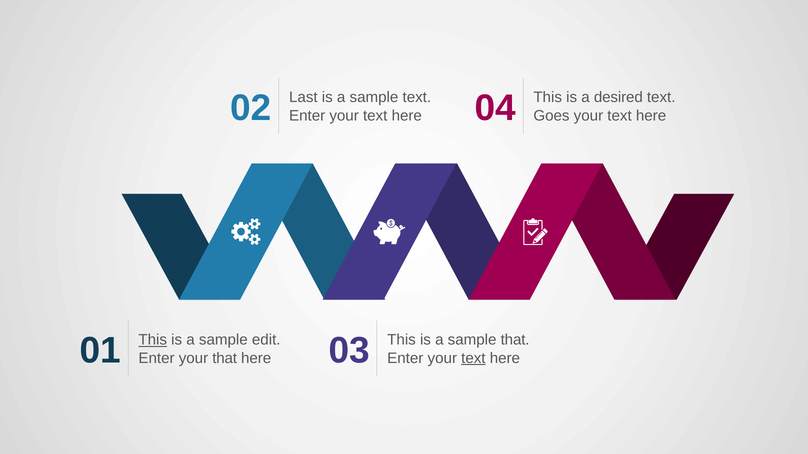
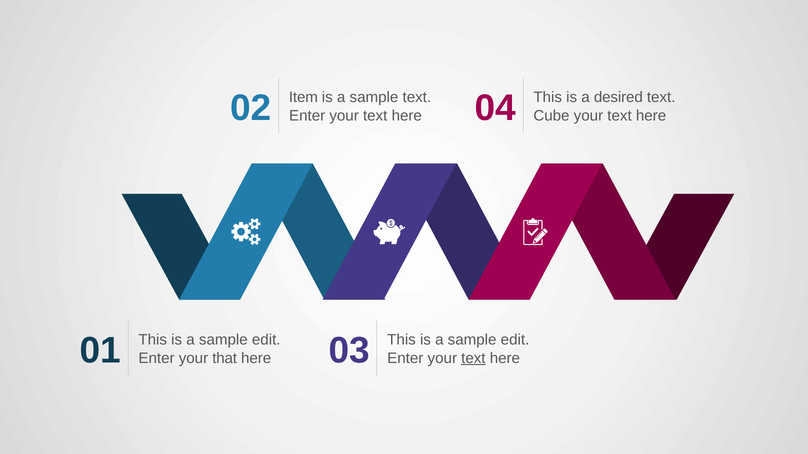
Last: Last -> Item (303, 98)
Goes: Goes -> Cube (551, 116)
This underline: present -> none (153, 340)
that: that -> edit (515, 340)
